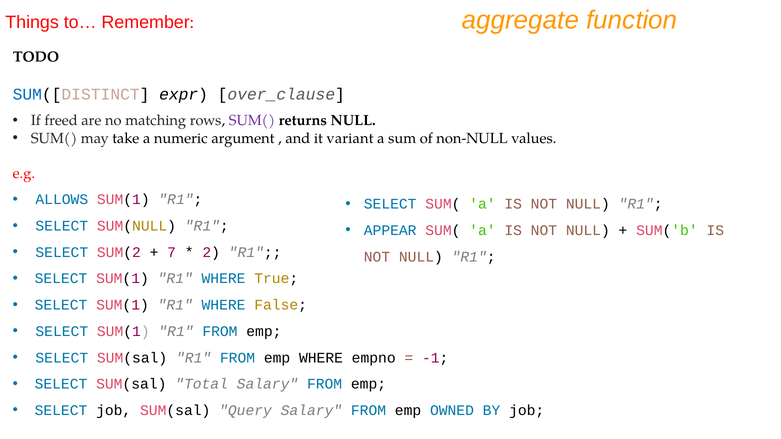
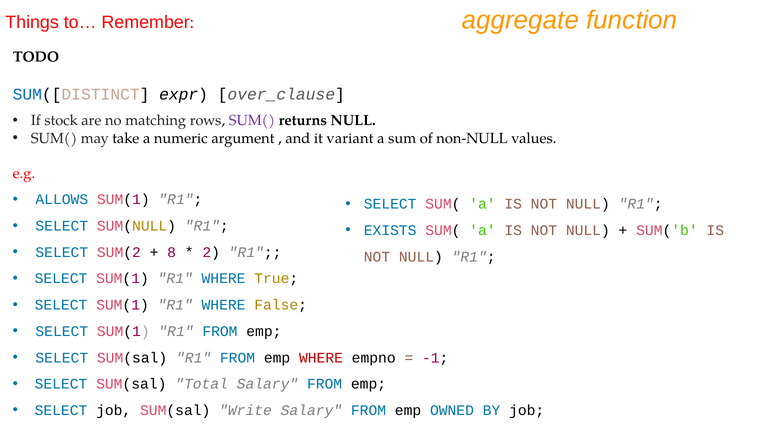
freed: freed -> stock (61, 121)
APPEAR: APPEAR -> EXISTS (390, 231)
7: 7 -> 8 (172, 253)
WHERE colour: black -> red (321, 358)
Query: Query -> Write (246, 411)
